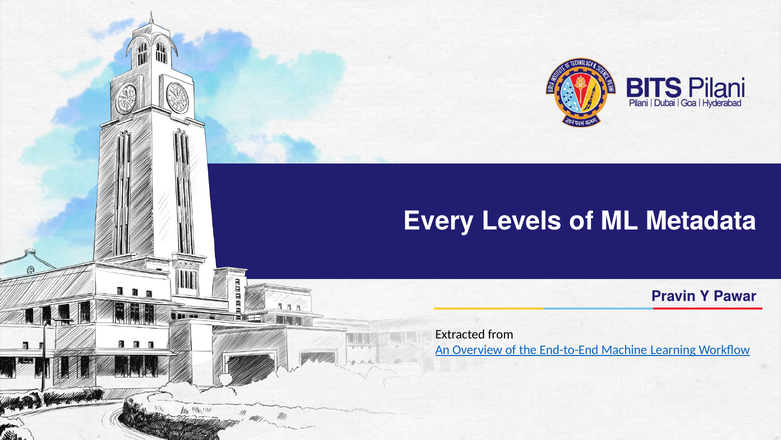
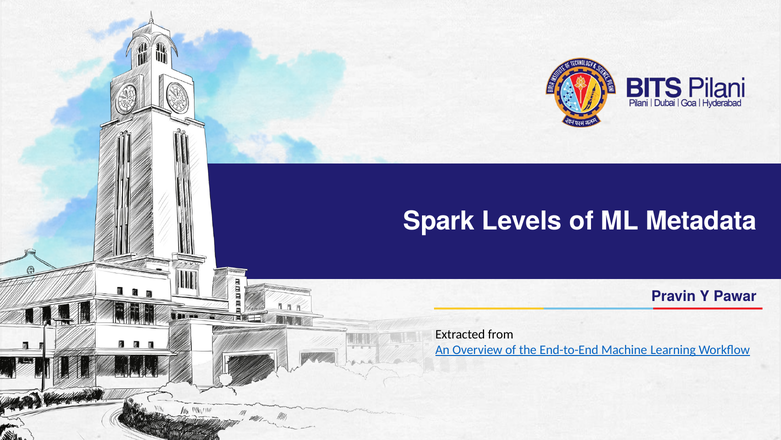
Every: Every -> Spark (439, 221)
